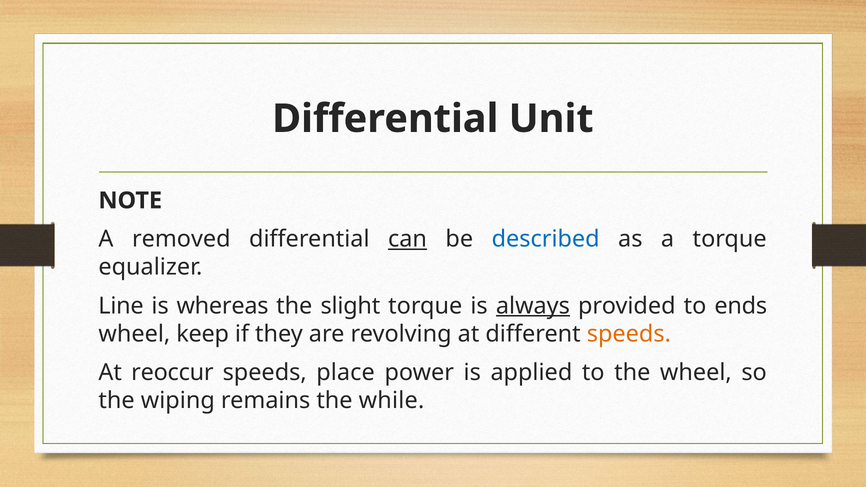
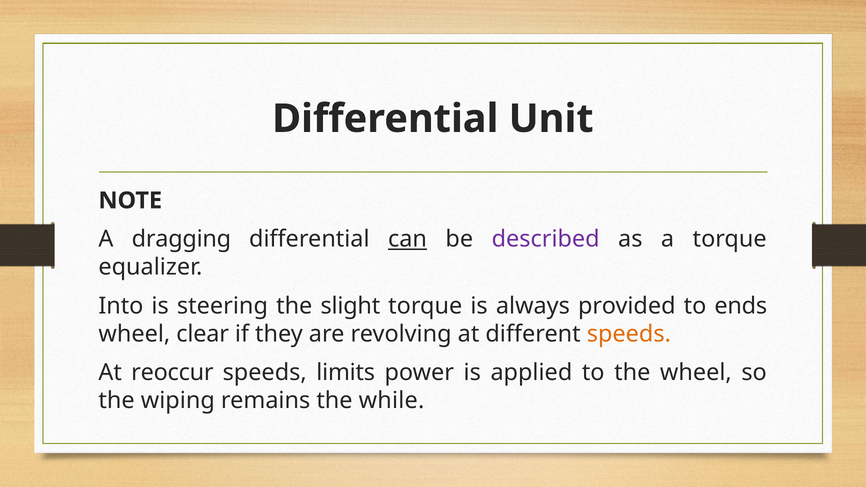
removed: removed -> dragging (181, 239)
described colour: blue -> purple (546, 239)
Line: Line -> Into (121, 306)
whereas: whereas -> steering (222, 306)
always underline: present -> none (533, 306)
keep: keep -> clear (203, 334)
place: place -> limits (346, 373)
